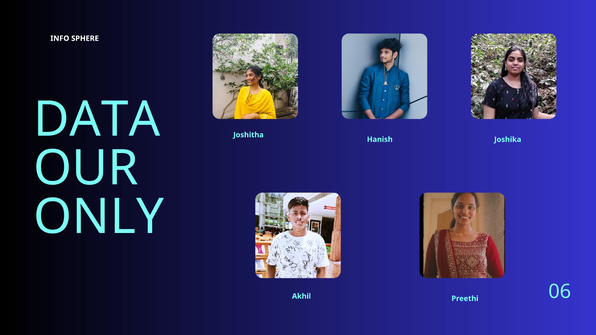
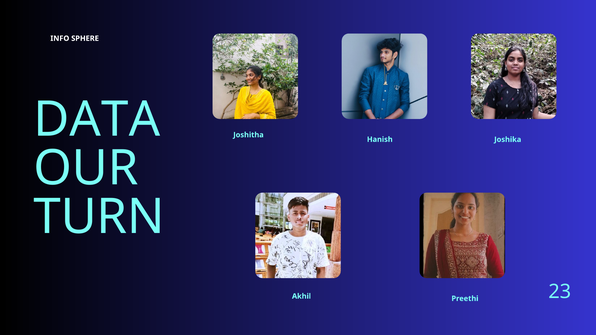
ONLY: ONLY -> TURN (99, 217)
06: 06 -> 23 (560, 292)
